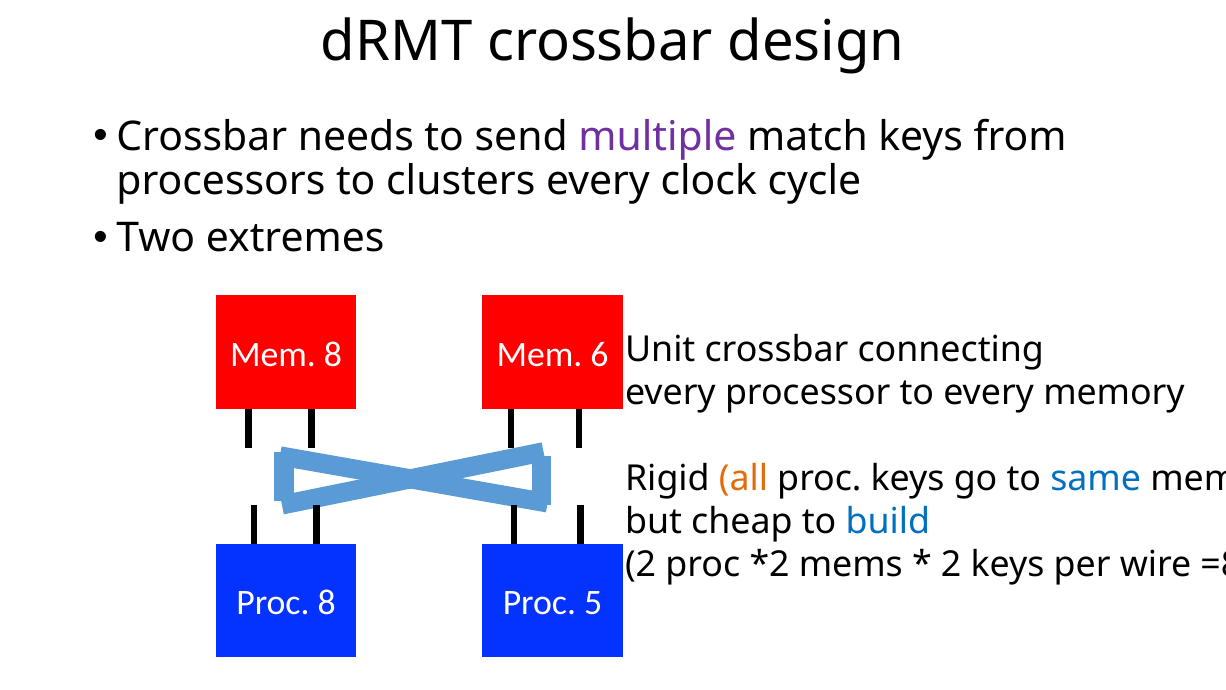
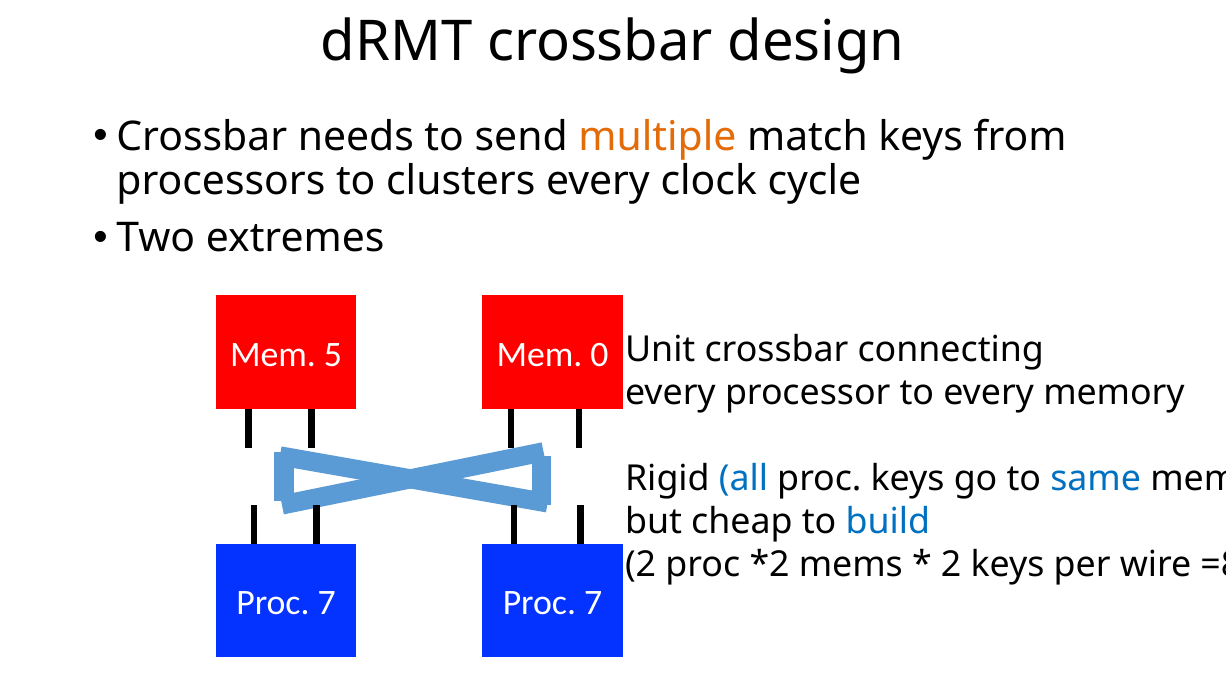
multiple colour: purple -> orange (657, 137)
Mem 8: 8 -> 5 (333, 354)
6: 6 -> 0 (599, 354)
all colour: orange -> blue (743, 478)
8: 8 -> 7 (327, 603)
5: 5 -> 7 (593, 603)
